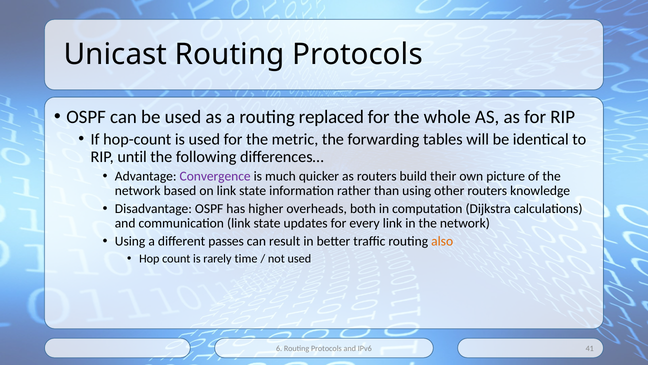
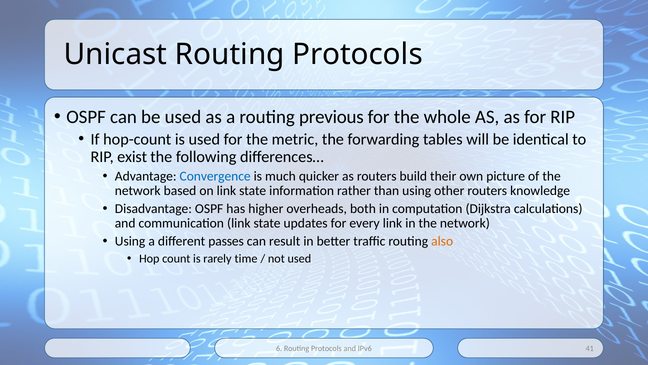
replaced: replaced -> previous (331, 117)
until: until -> exist (132, 157)
Convergence colour: purple -> blue (215, 176)
